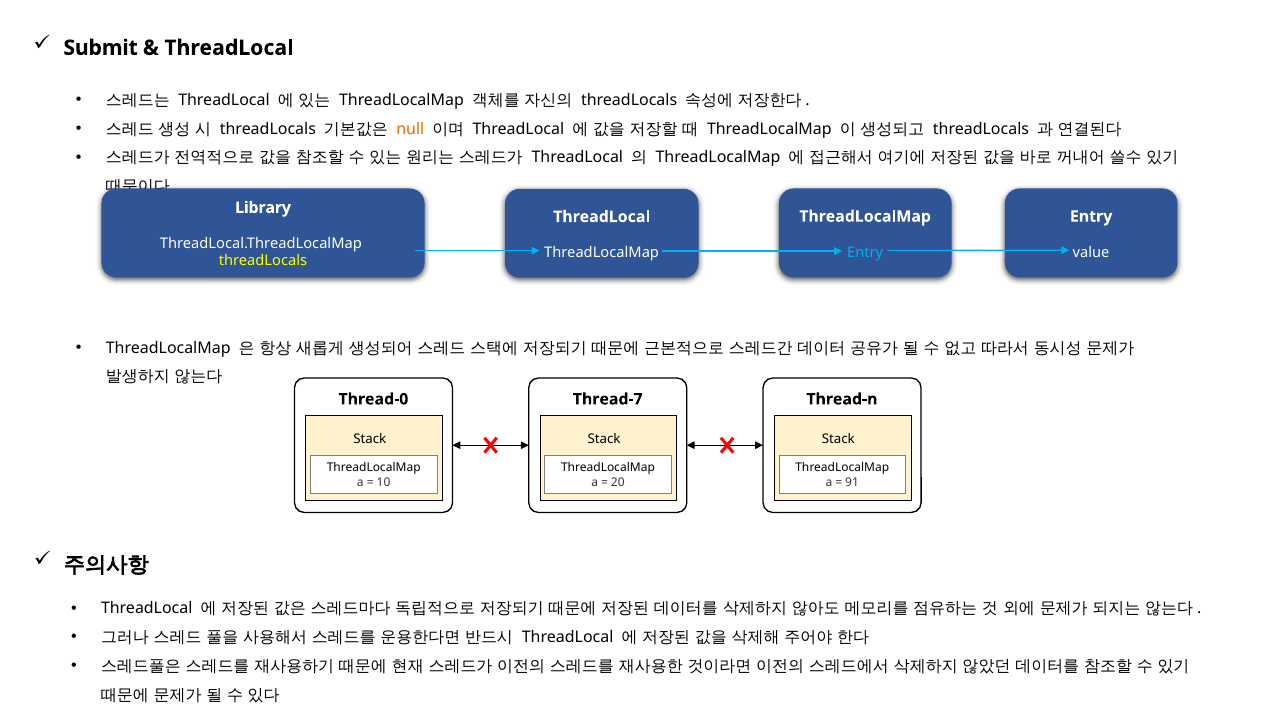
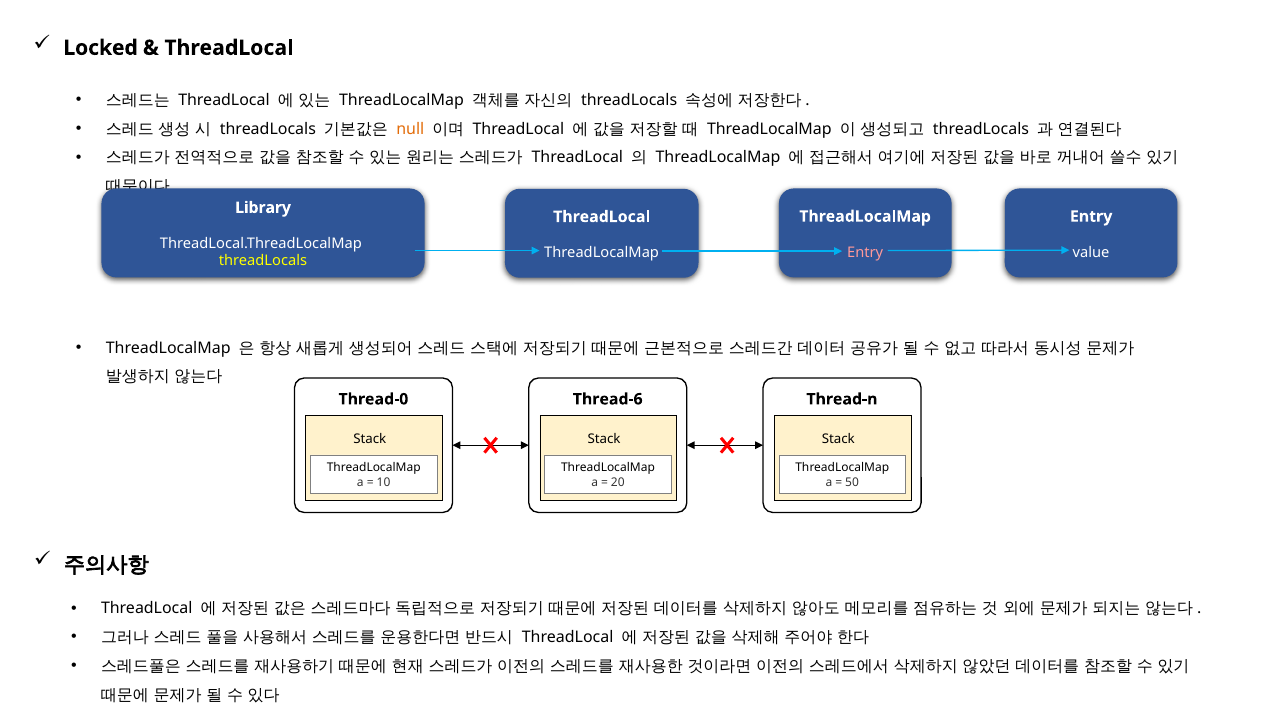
Submit: Submit -> Locked (101, 48)
Entry colour: light blue -> pink (865, 252)
Thread-7: Thread-7 -> Thread-6 (608, 399)
91: 91 -> 50 (852, 482)
